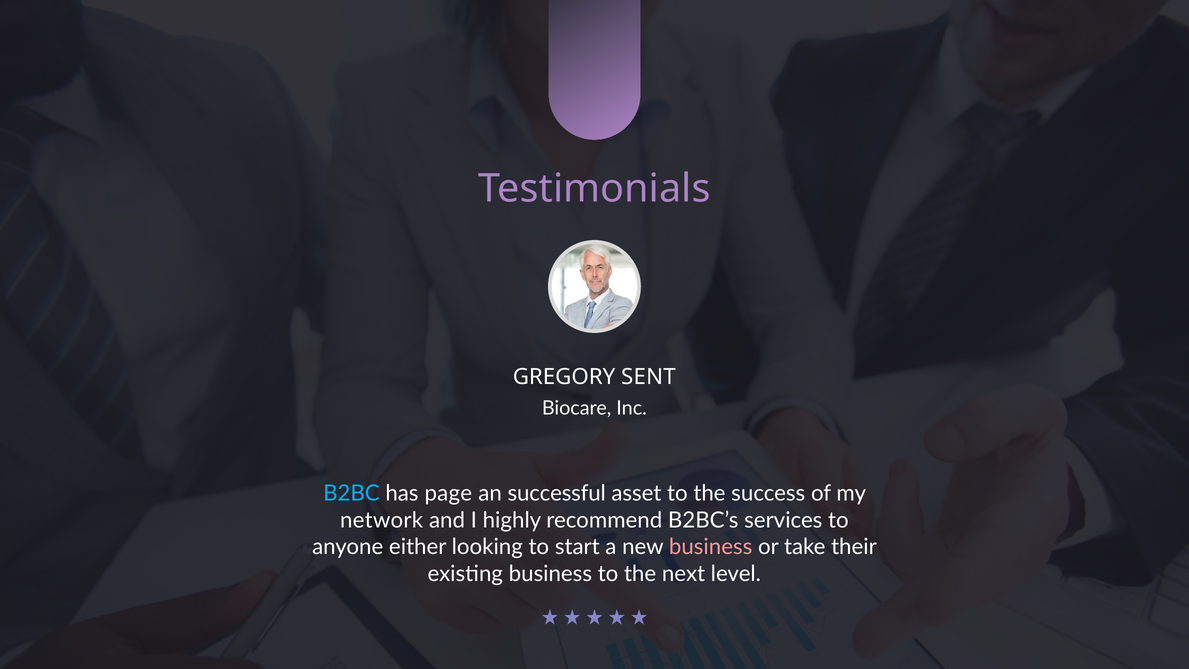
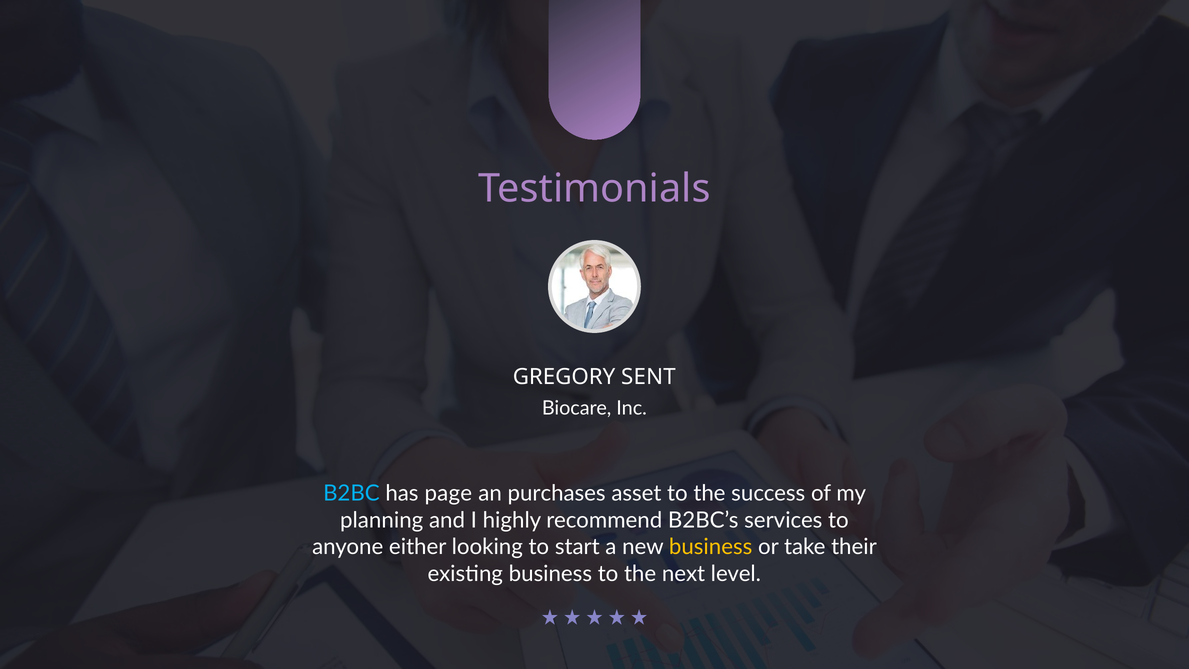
successful: successful -> purchases (557, 493)
network: network -> planning (382, 520)
business colour: pink -> yellow (711, 547)
